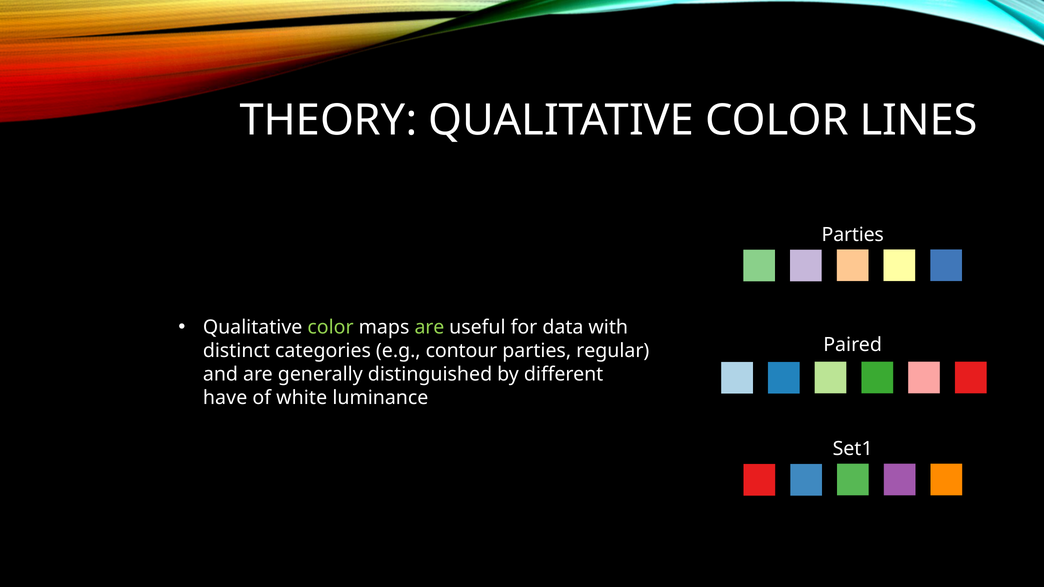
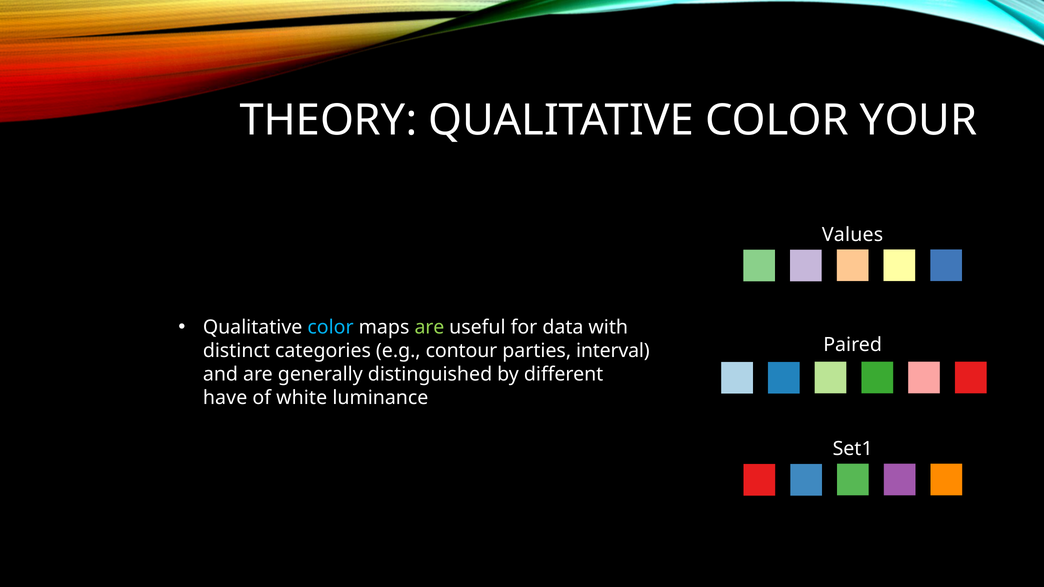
LINES: LINES -> YOUR (919, 121)
Parties: Parties -> Values (853, 235)
color colour: light green -> light blue (331, 327)
regular: regular -> interval (613, 351)
